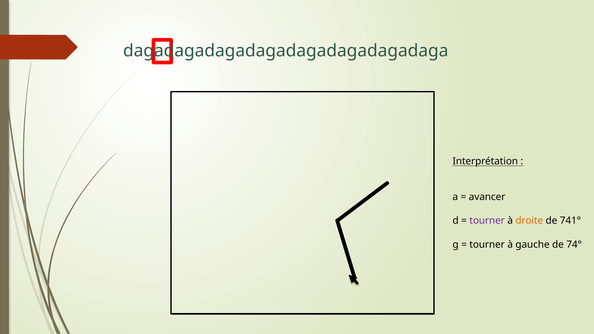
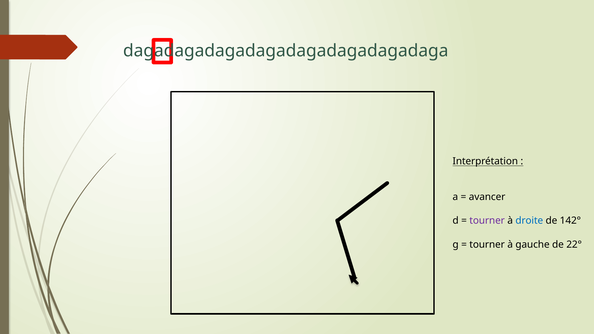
droite colour: orange -> blue (529, 221)
741°: 741° -> 142° (570, 221)
74°: 74° -> 22° (574, 245)
